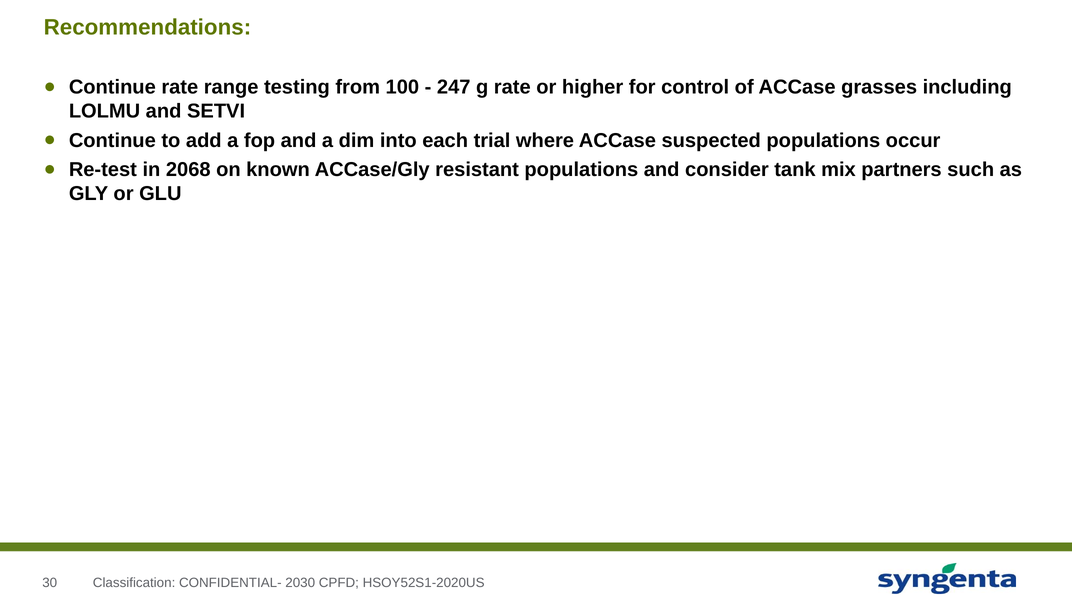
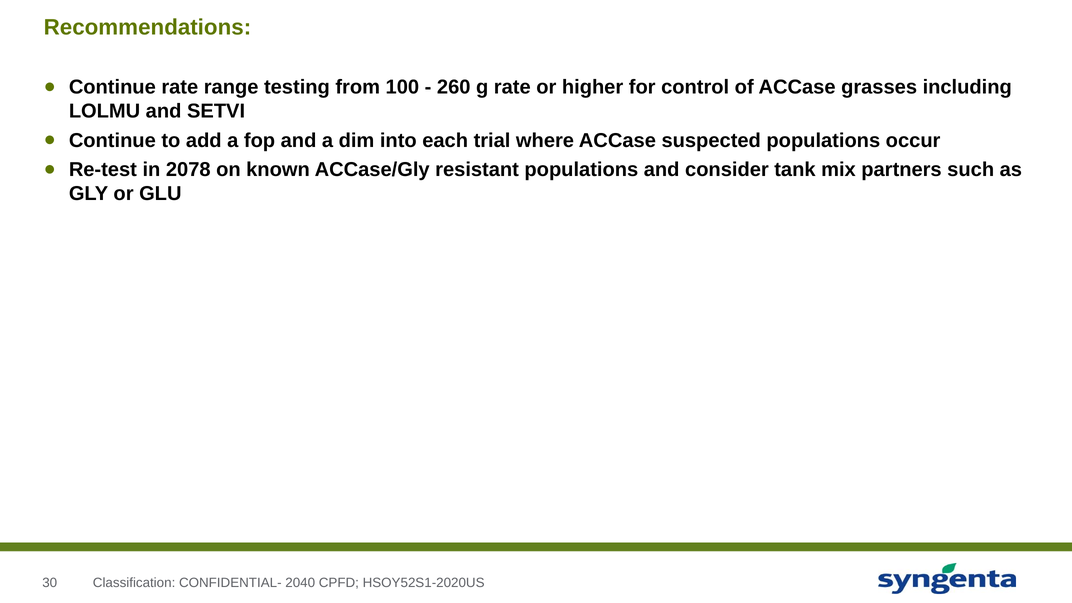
247: 247 -> 260 (454, 87)
2068: 2068 -> 2078 (188, 170)
2030: 2030 -> 2040 (300, 583)
